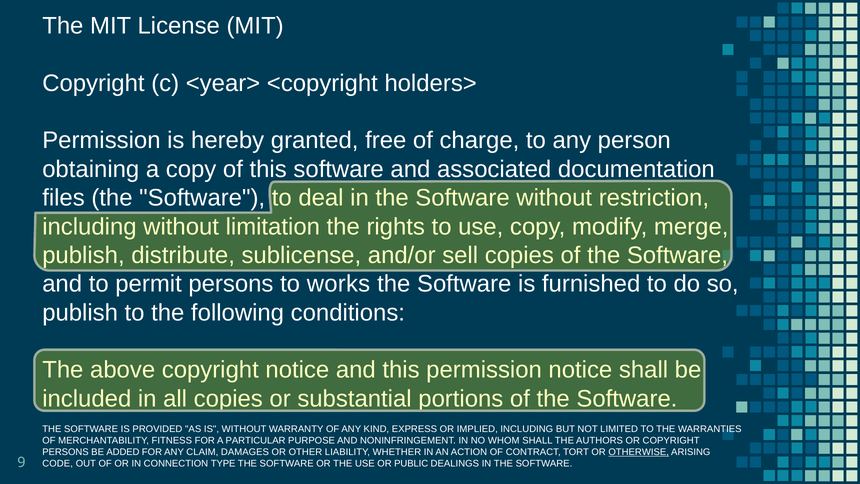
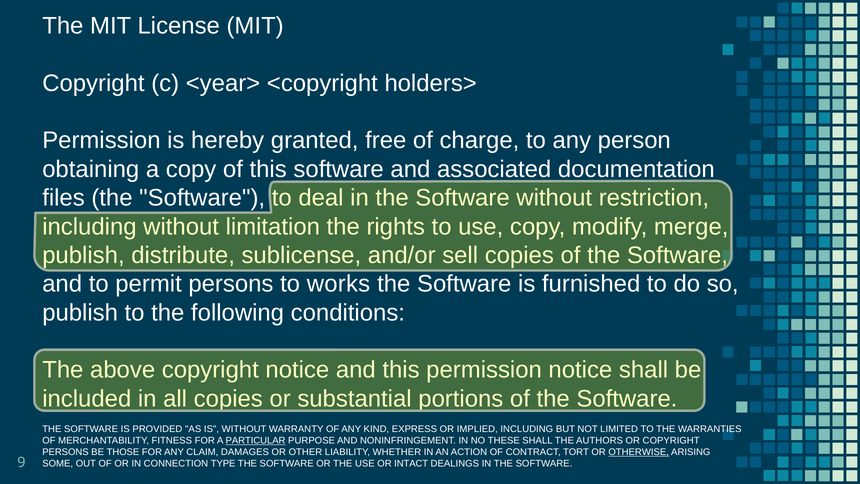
PARTICULAR underline: none -> present (256, 441)
WHOM: WHOM -> THESE (504, 441)
ADDED: ADDED -> THOSE (123, 452)
CODE: CODE -> SOME (58, 463)
PUBLIC: PUBLIC -> INTACT (411, 463)
